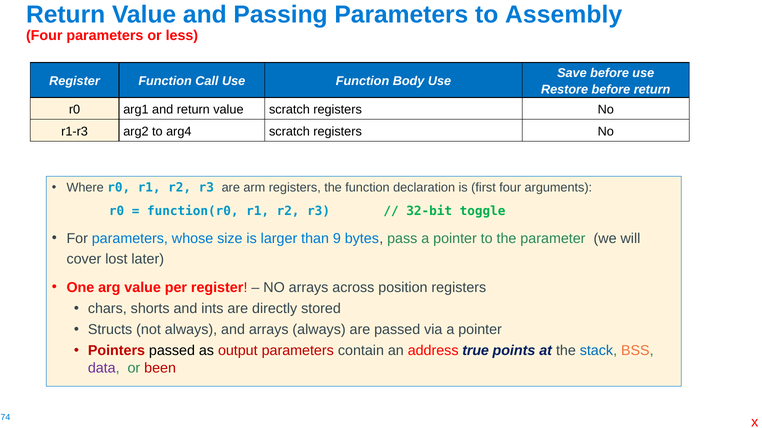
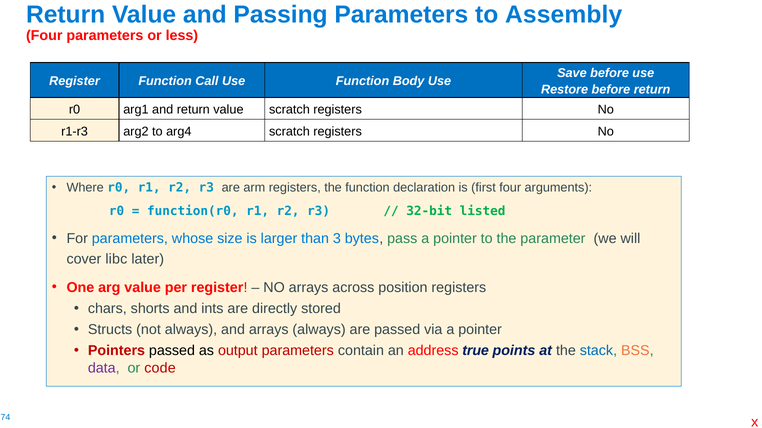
toggle: toggle -> listed (483, 211)
9: 9 -> 3 (337, 239)
lost: lost -> libc (116, 259)
been: been -> code (160, 368)
